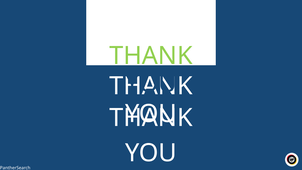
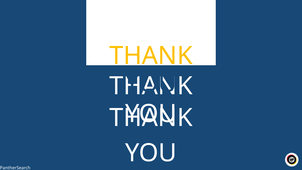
THANK colour: light green -> yellow (151, 56)
